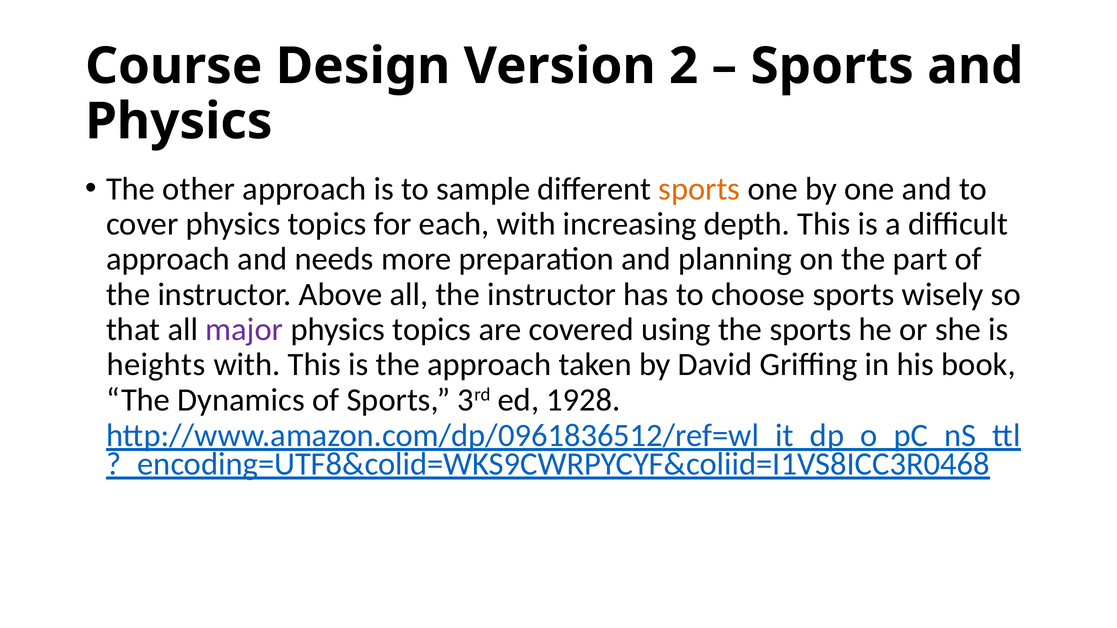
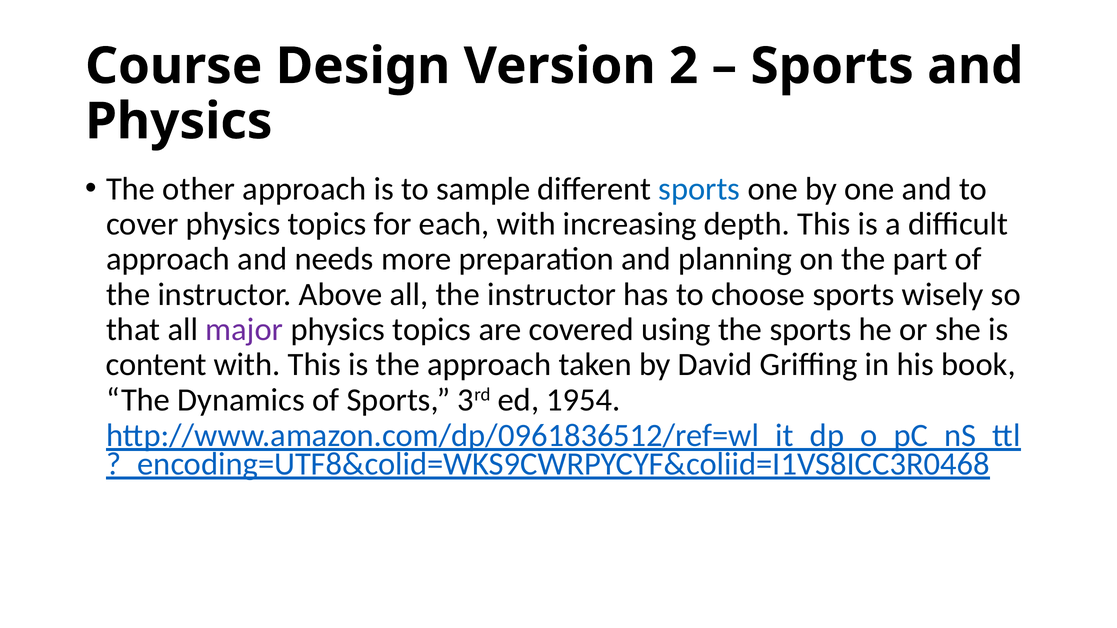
sports colour: orange -> blue (699, 189)
heights: heights -> content (156, 365)
1928: 1928 -> 1954 (584, 400)
